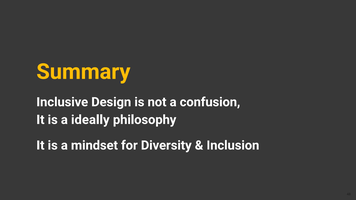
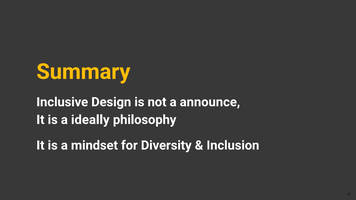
confusion: confusion -> announce (210, 102)
